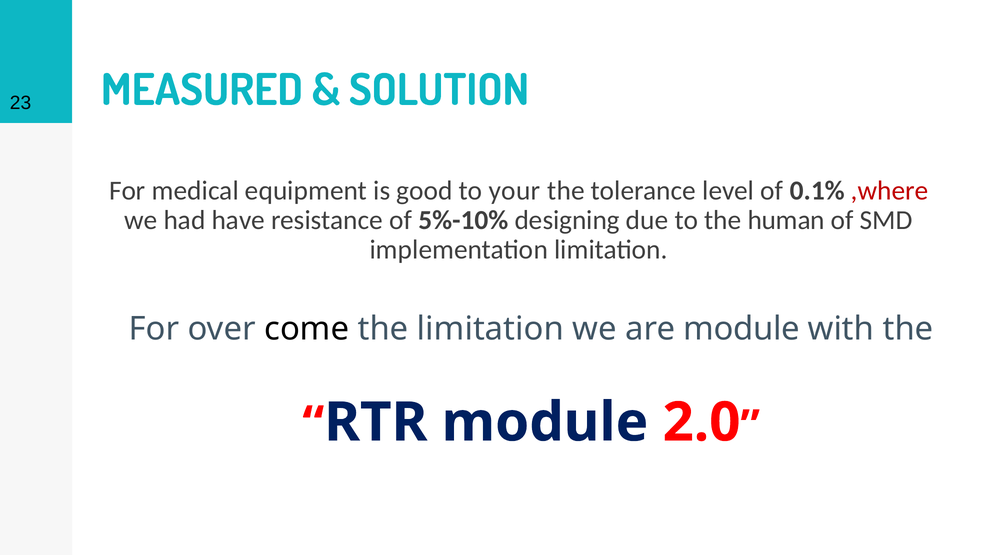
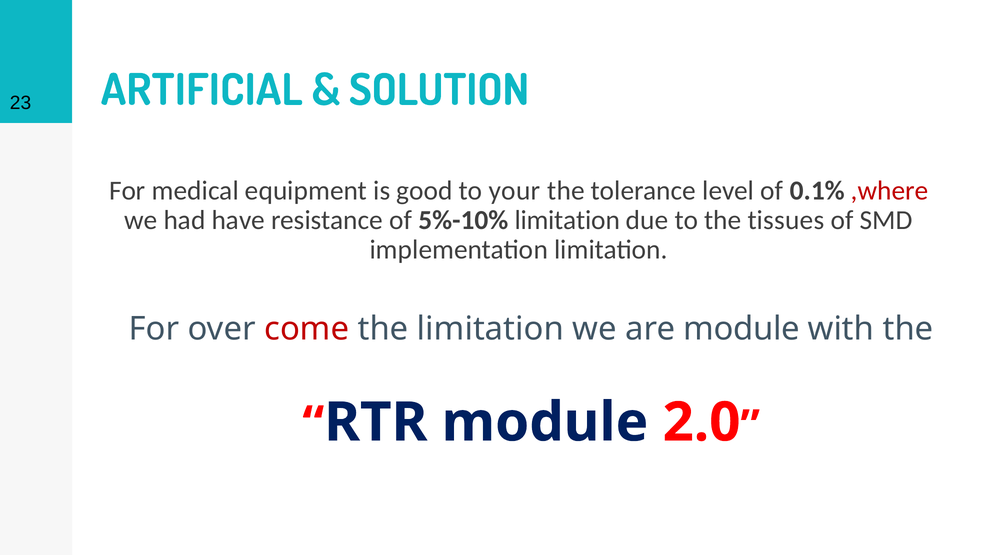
MEASURED: MEASURED -> ARTIFICIAL (202, 90)
5%-10% designing: designing -> limitation (567, 220)
human: human -> tissues (786, 220)
come colour: black -> red (307, 329)
